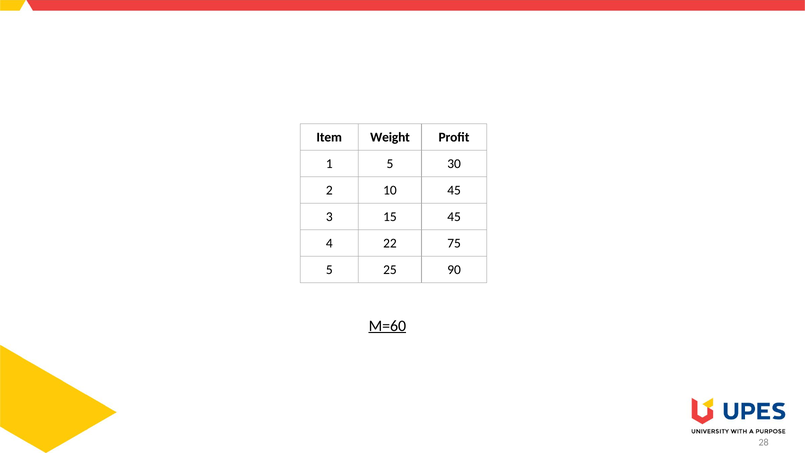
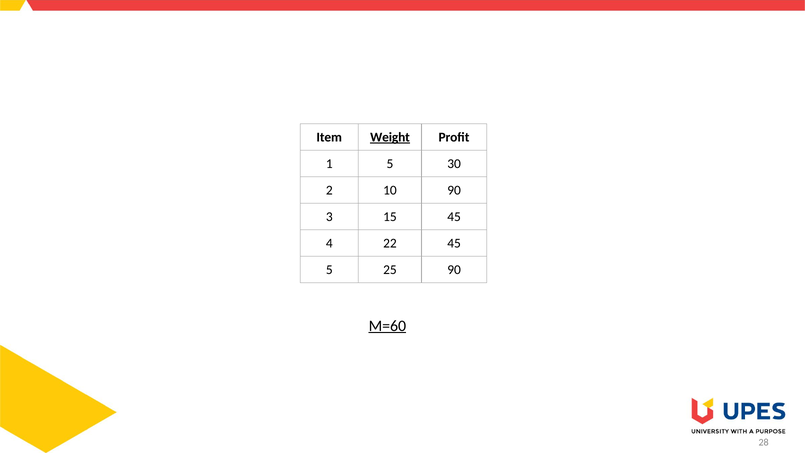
Weight underline: none -> present (390, 137)
10 45: 45 -> 90 (454, 190)
22 75: 75 -> 45 (454, 243)
